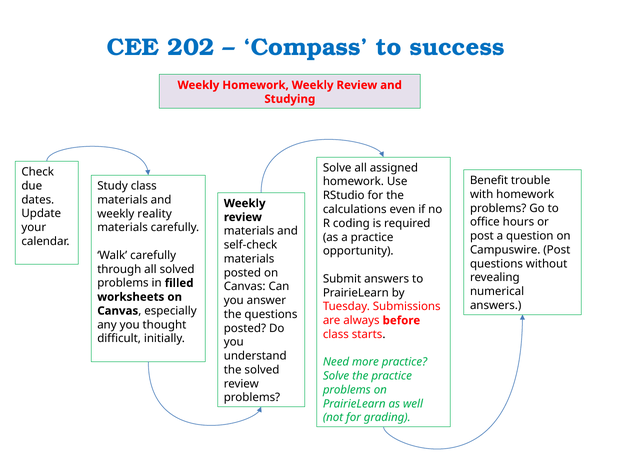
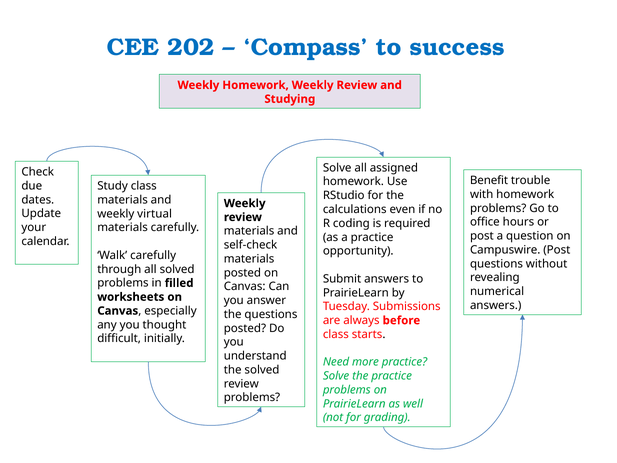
reality: reality -> virtual (155, 214)
